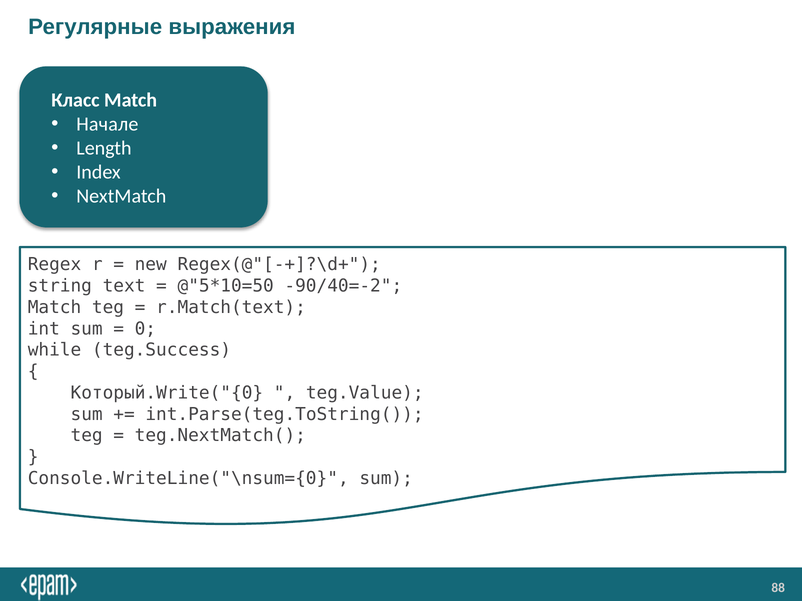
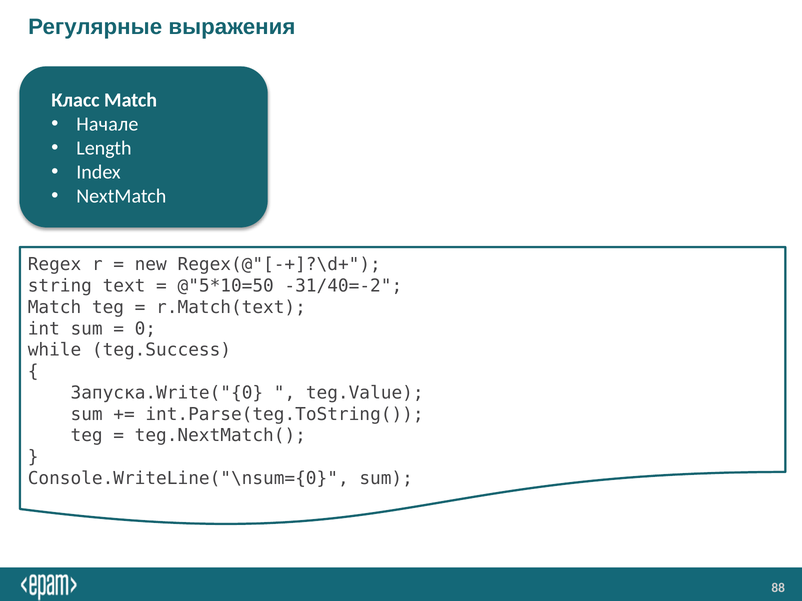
-90/40=-2: -90/40=-2 -> -31/40=-2 (343, 286)
Который.Write("{0: Который.Write("{0 -> Запуска.Write("{0 (167, 393)
